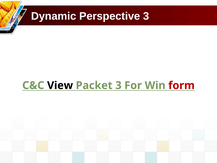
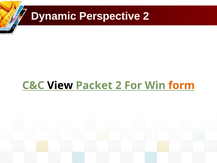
Perspective 3: 3 -> 2 (146, 16)
Packet 3: 3 -> 2 (118, 85)
form colour: red -> orange (182, 85)
